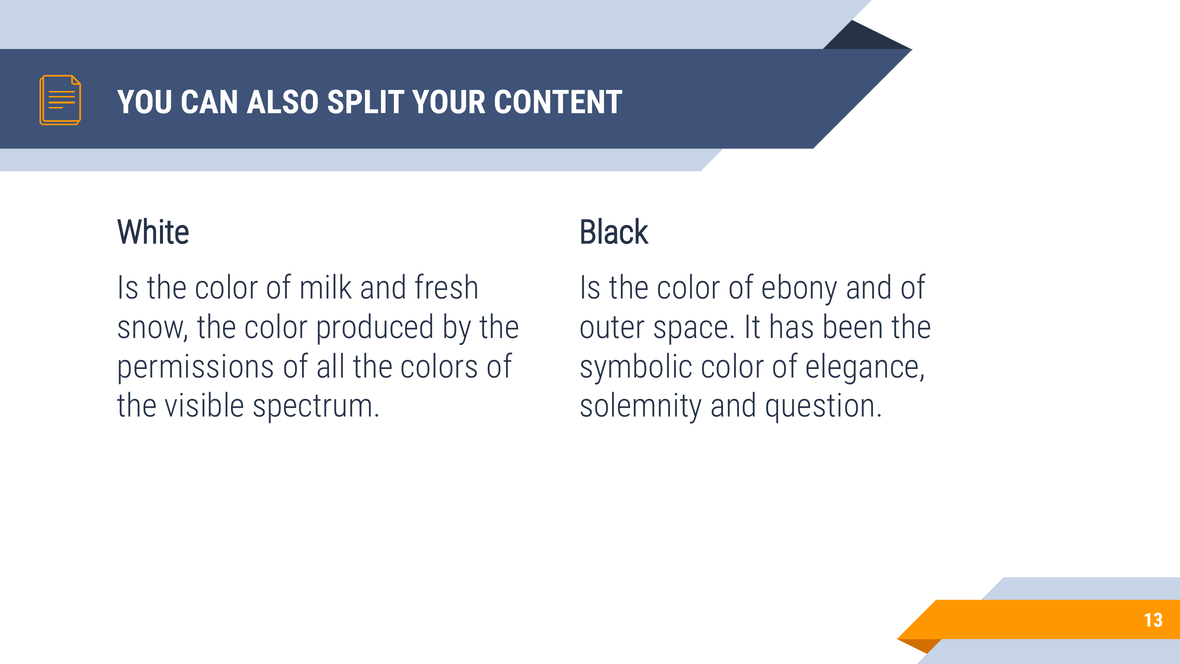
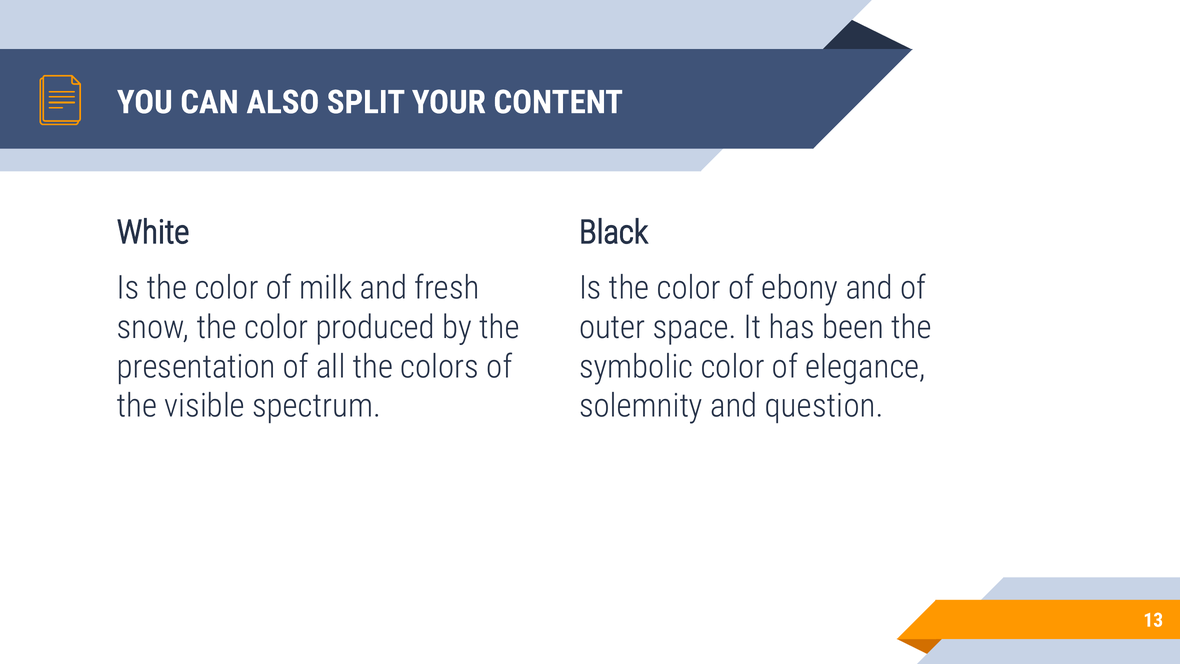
permissions: permissions -> presentation (196, 367)
